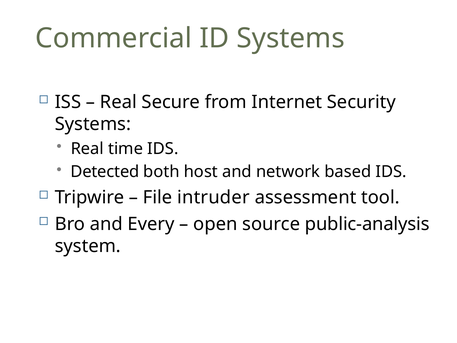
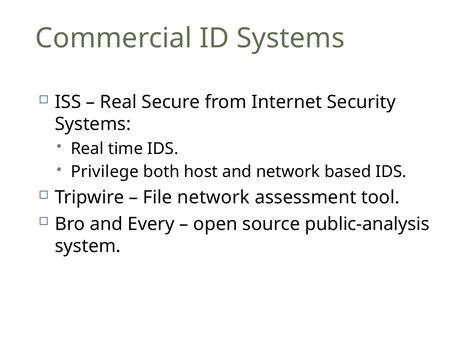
Detected: Detected -> Privilege (105, 172)
File intruder: intruder -> network (214, 197)
